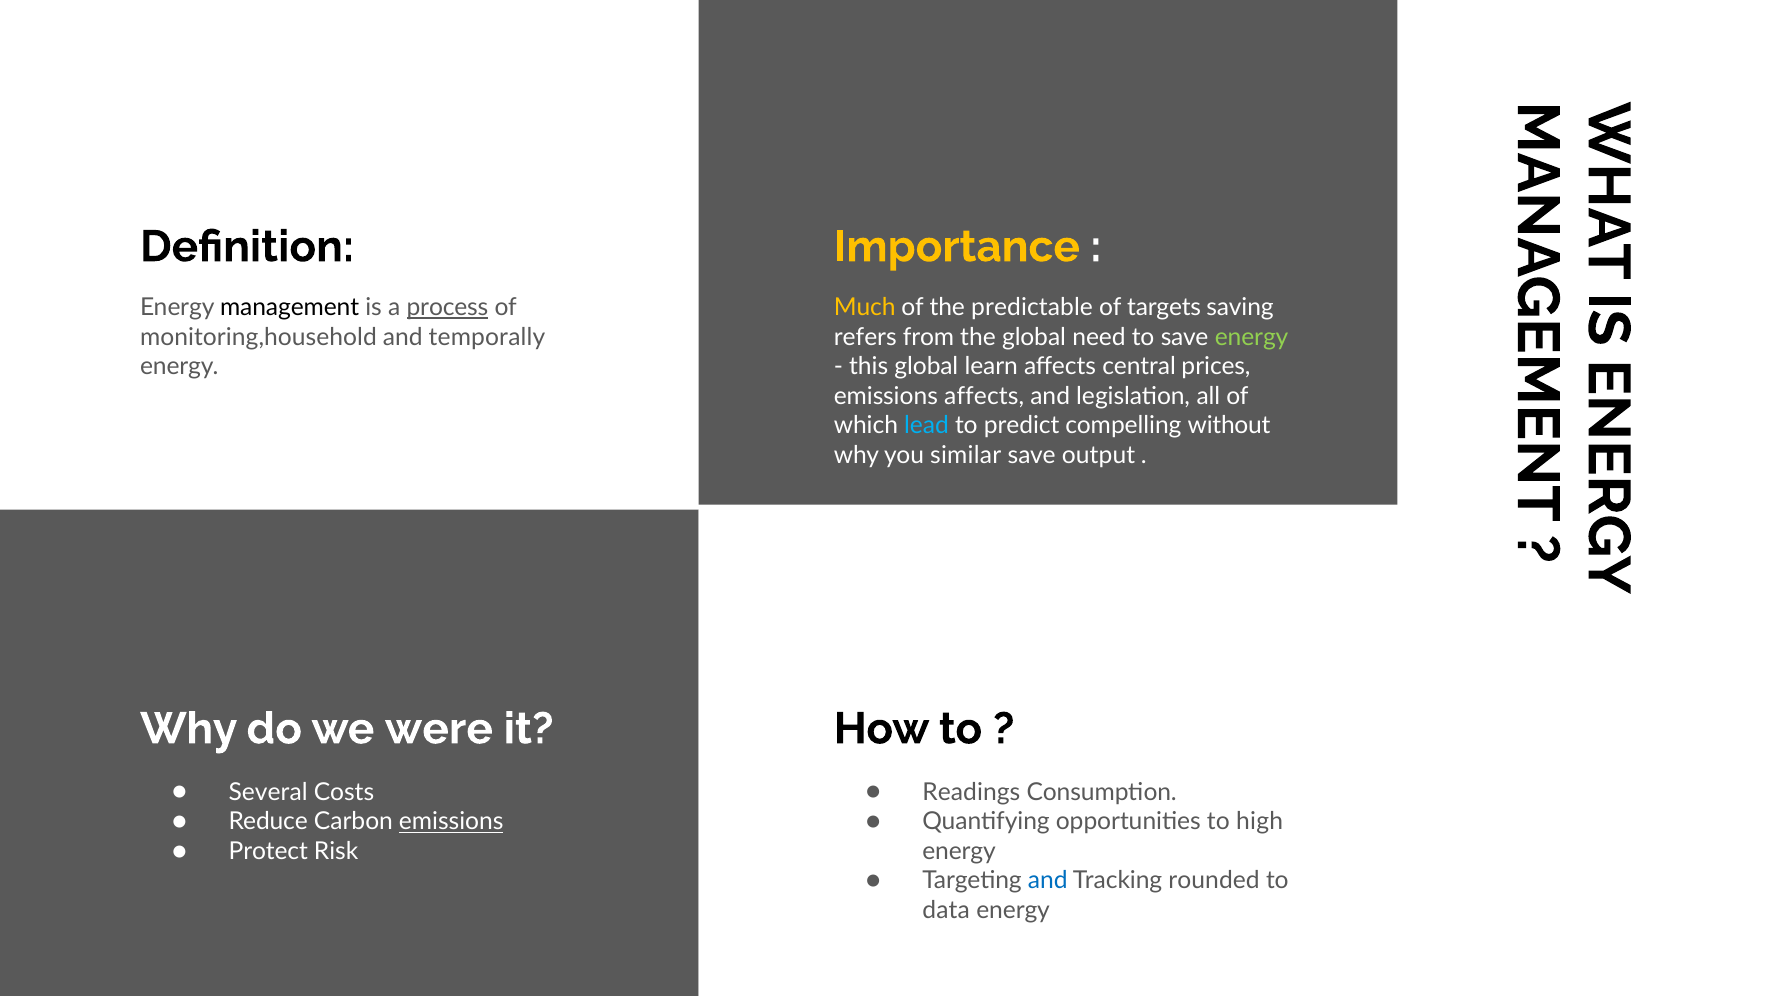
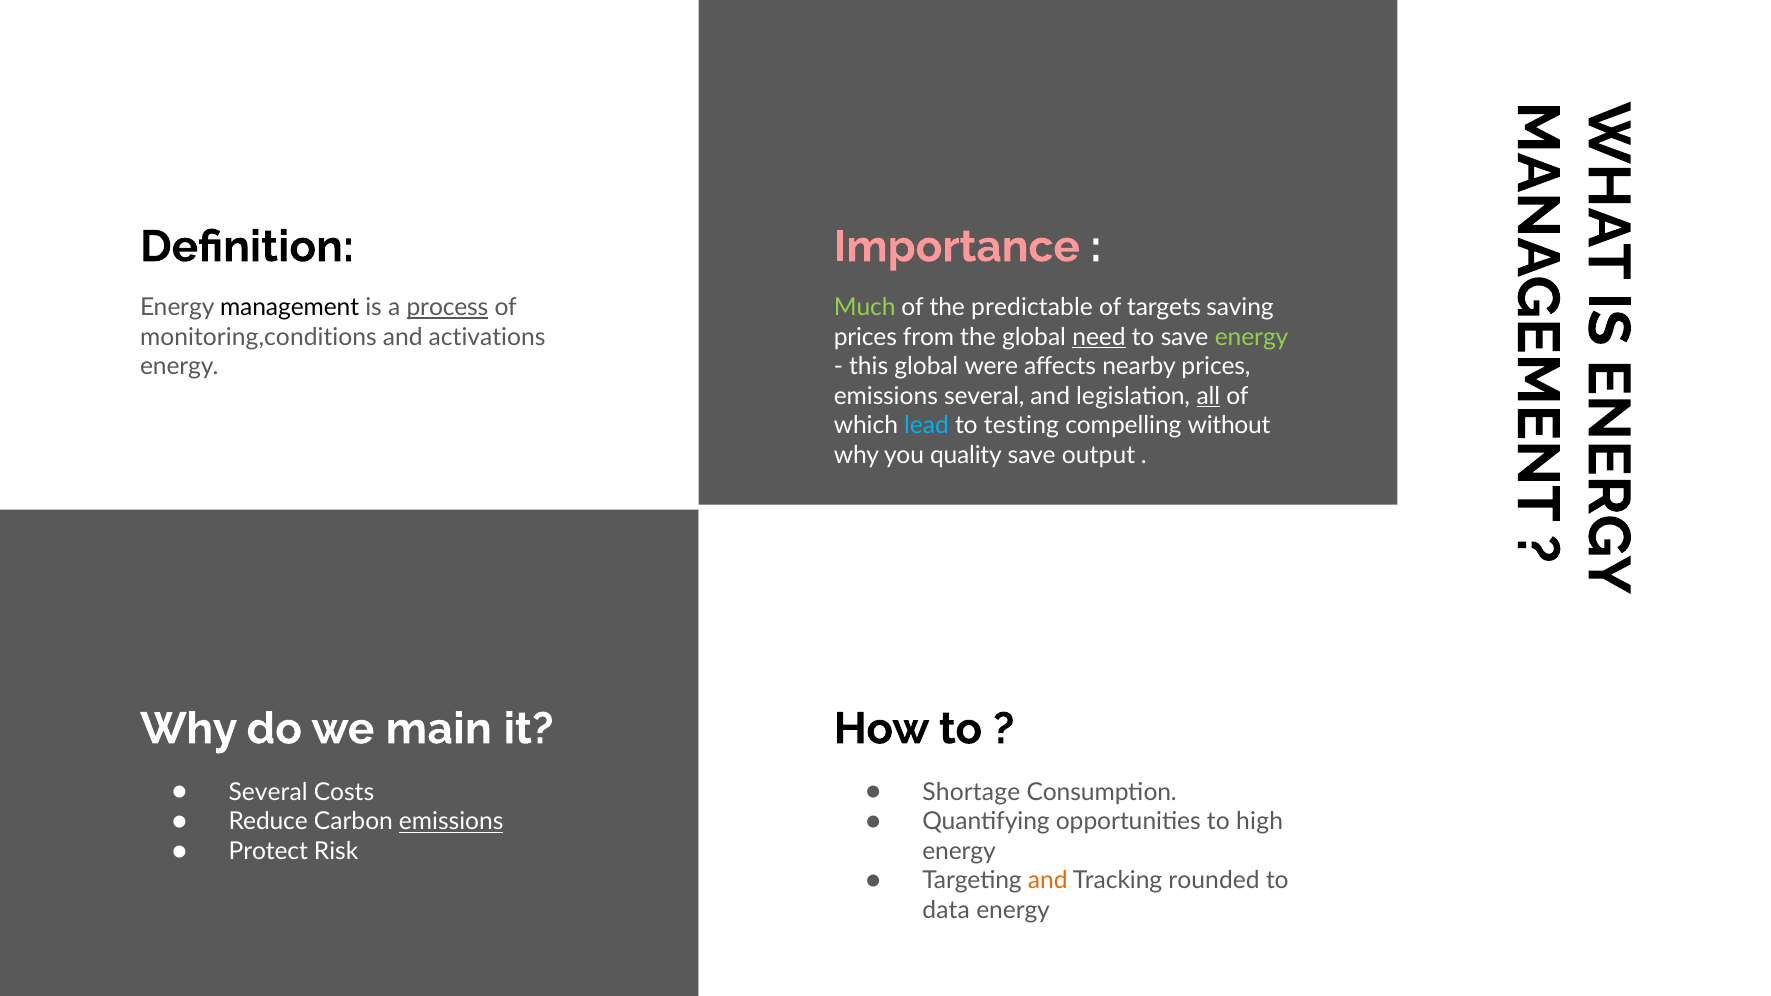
Importance colour: yellow -> pink (957, 247)
Much colour: yellow -> light green (865, 307)
monitoring,household: monitoring,household -> monitoring,conditions (258, 337)
temporally: temporally -> activations (487, 337)
refers: refers -> prices (865, 337)
need underline: none -> present (1099, 337)
learn: learn -> were (991, 367)
central: central -> nearby (1139, 367)
emissions affects: affects -> several (984, 396)
all underline: none -> present (1208, 396)
predict: predict -> testing (1021, 426)
similar: similar -> quality (966, 455)
were: were -> main (439, 729)
Readings: Readings -> Shortage (971, 792)
and colour: blue -> orange (1048, 881)
